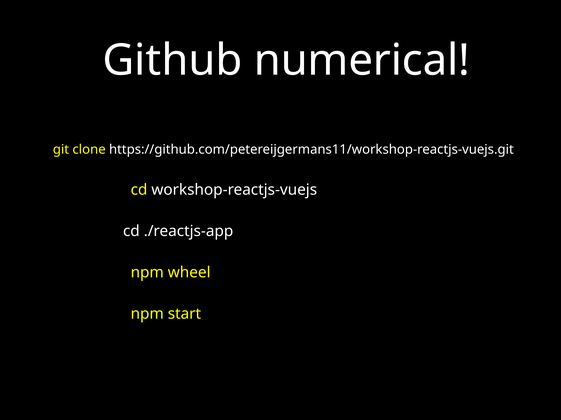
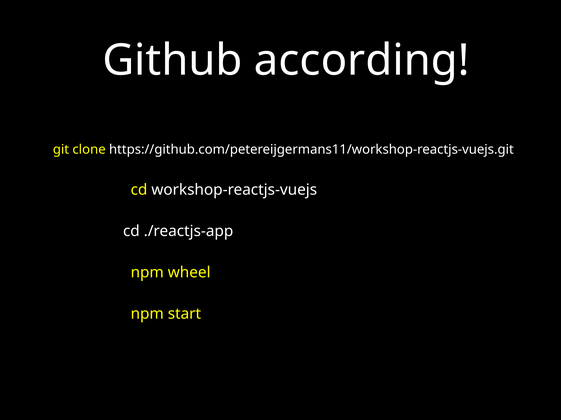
numerical: numerical -> according (362, 61)
